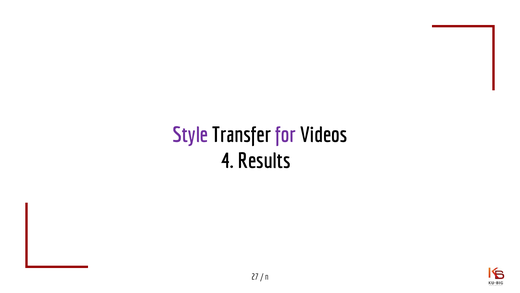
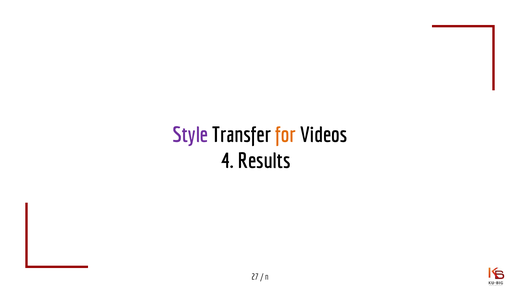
for colour: purple -> orange (286, 135)
